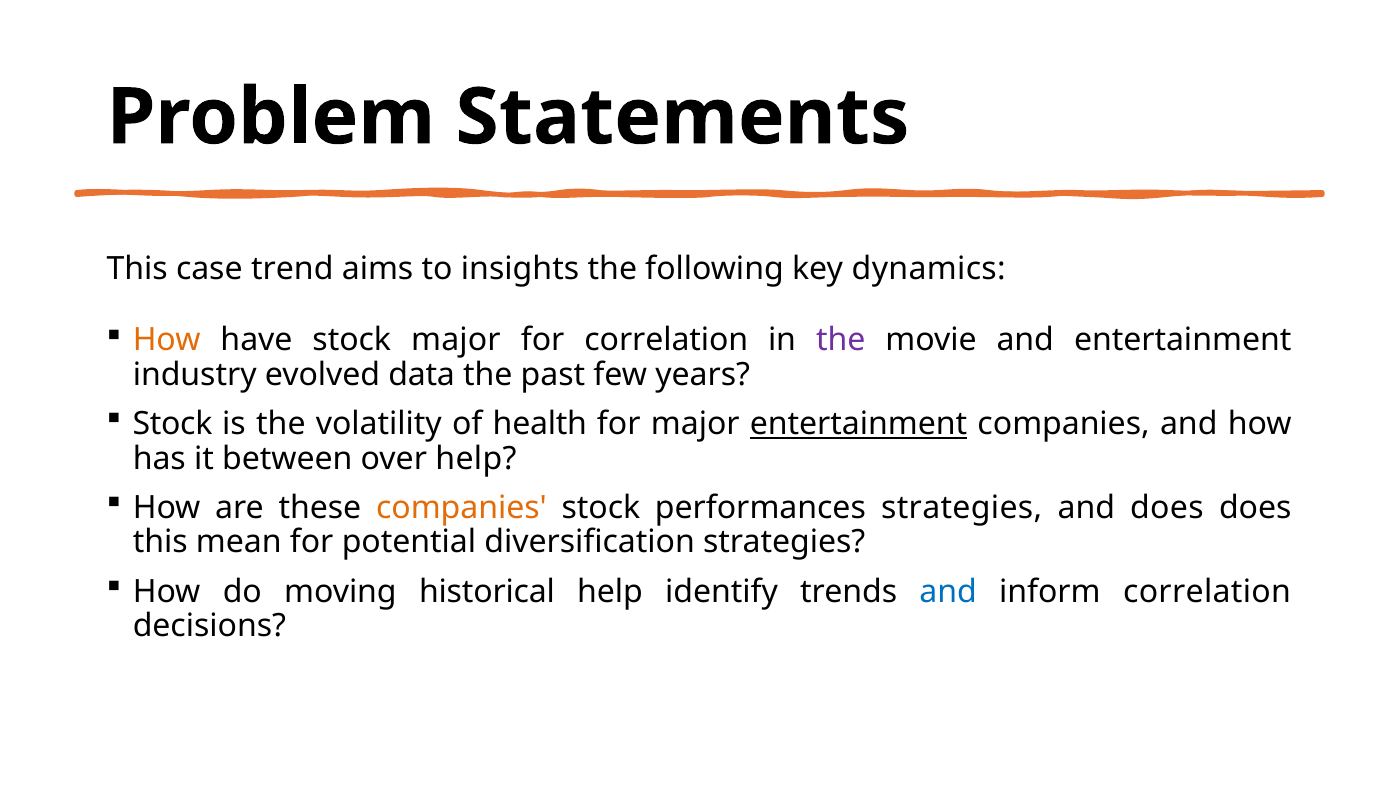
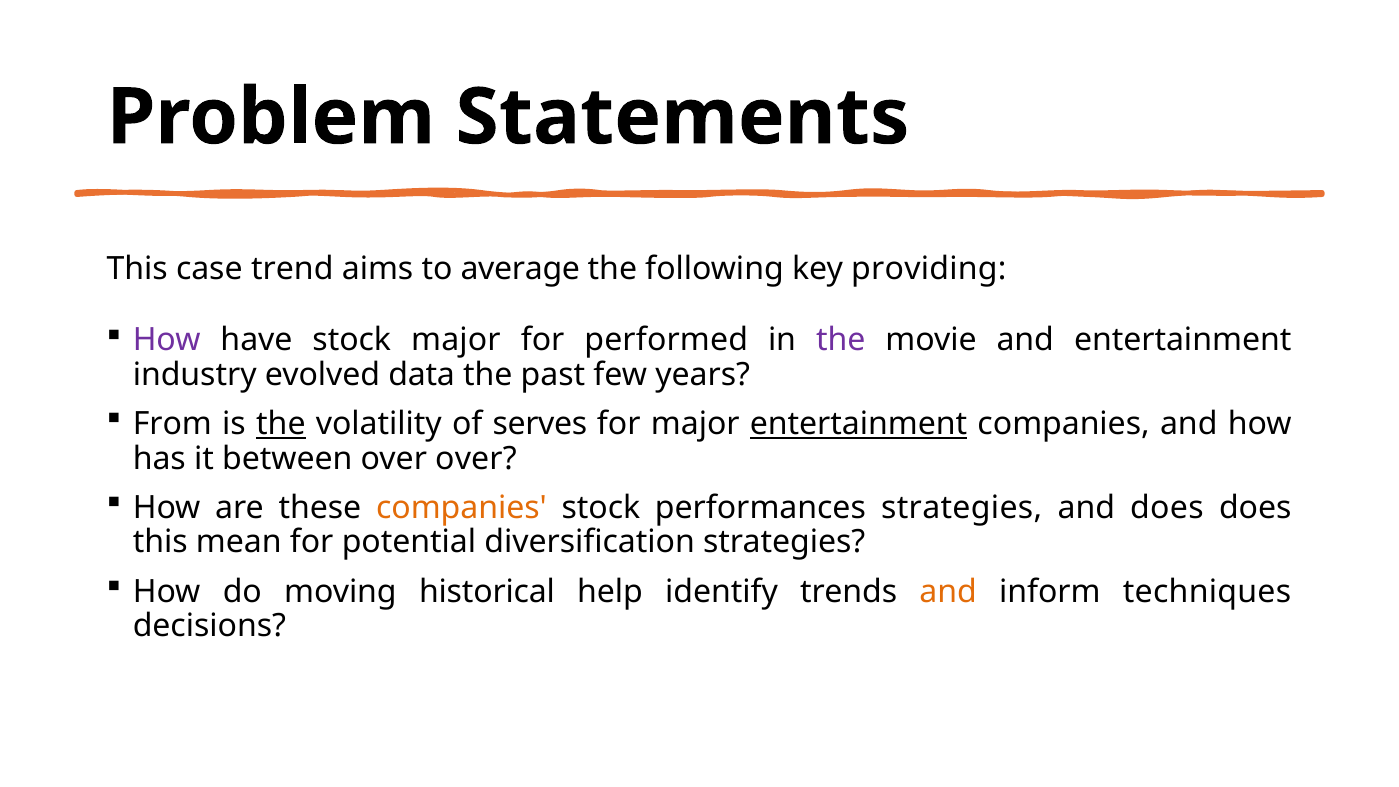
insights: insights -> average (520, 269)
dynamics: dynamics -> providing (929, 269)
How colour: orange -> purple (167, 340)
for correlation: correlation -> performed (666, 340)
Stock: Stock -> From (172, 424)
the underline: none -> present (281, 424)
health: health -> serves (540, 424)
over help: help -> over (476, 459)
and colour: blue -> orange (948, 591)
inform correlation: correlation -> techniques (1207, 591)
